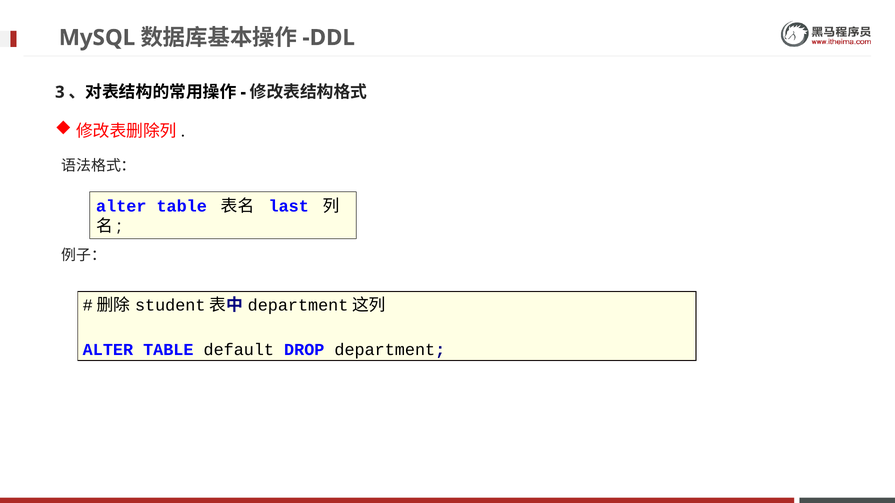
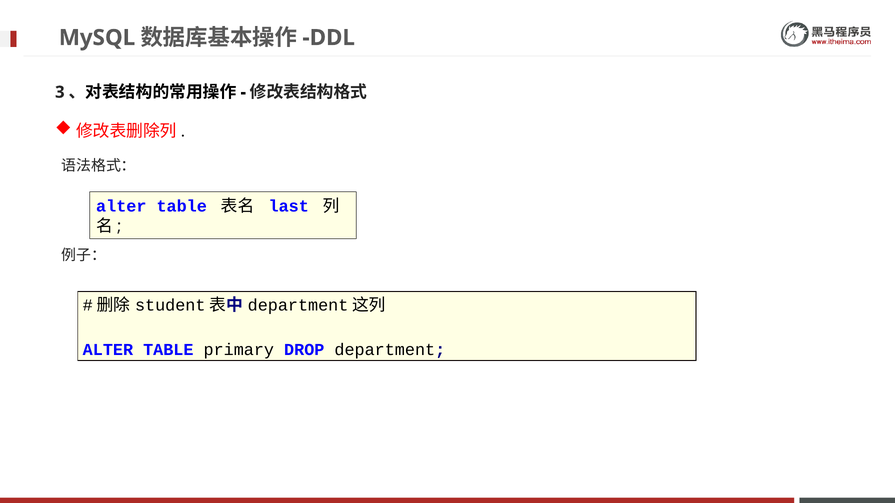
default: default -> primary (239, 350)
